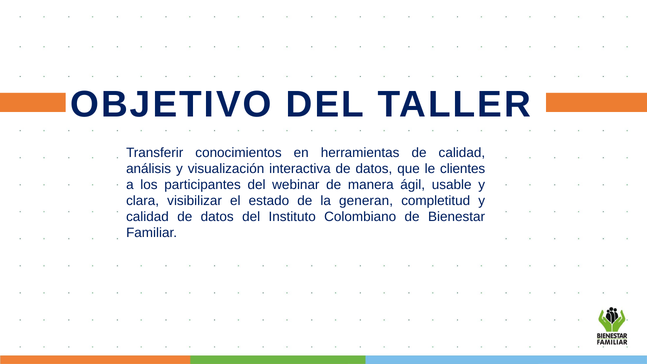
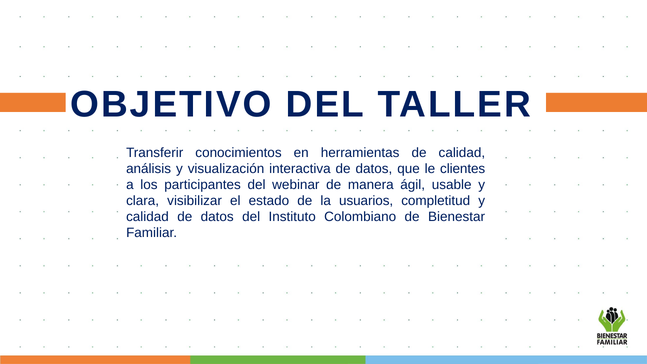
generan: generan -> usuarios (366, 201)
